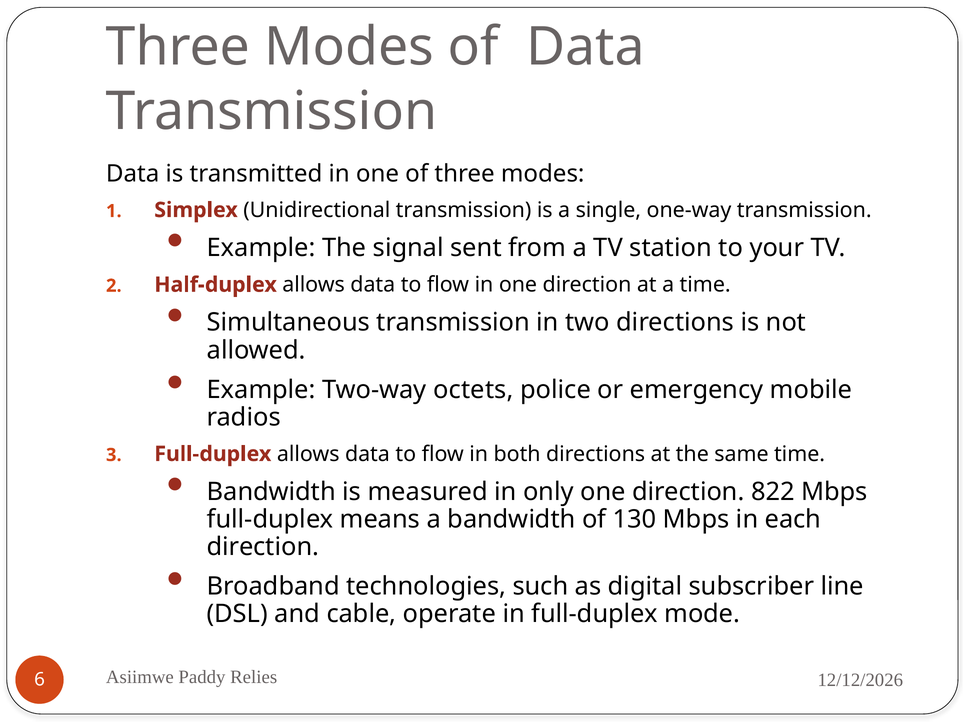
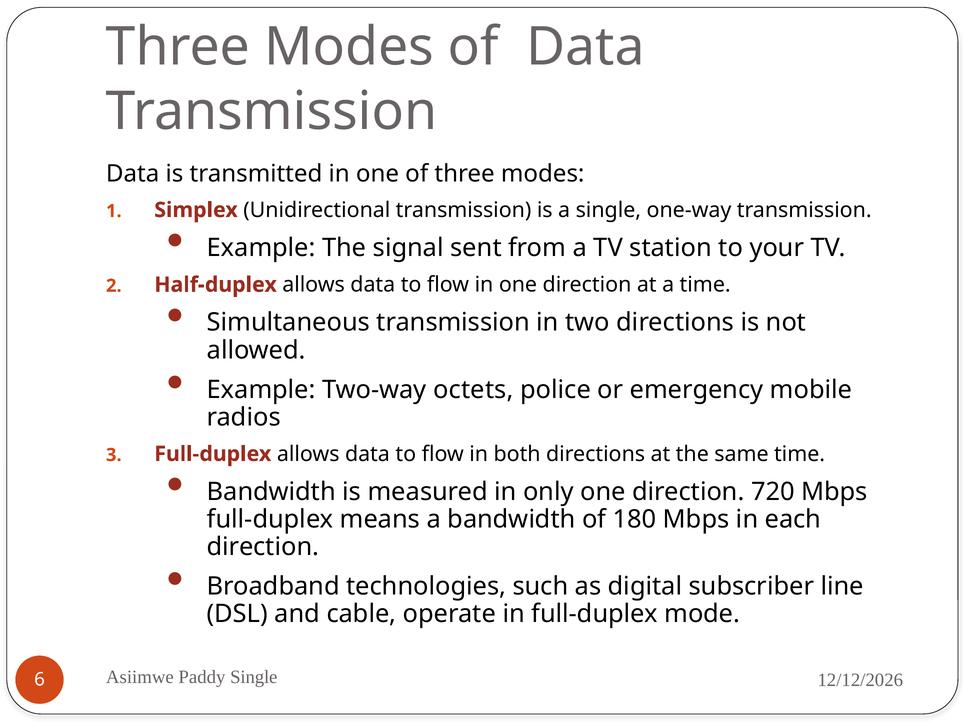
822: 822 -> 720 (773, 492)
130: 130 -> 180 (635, 519)
Paddy Relies: Relies -> Single (254, 677)
